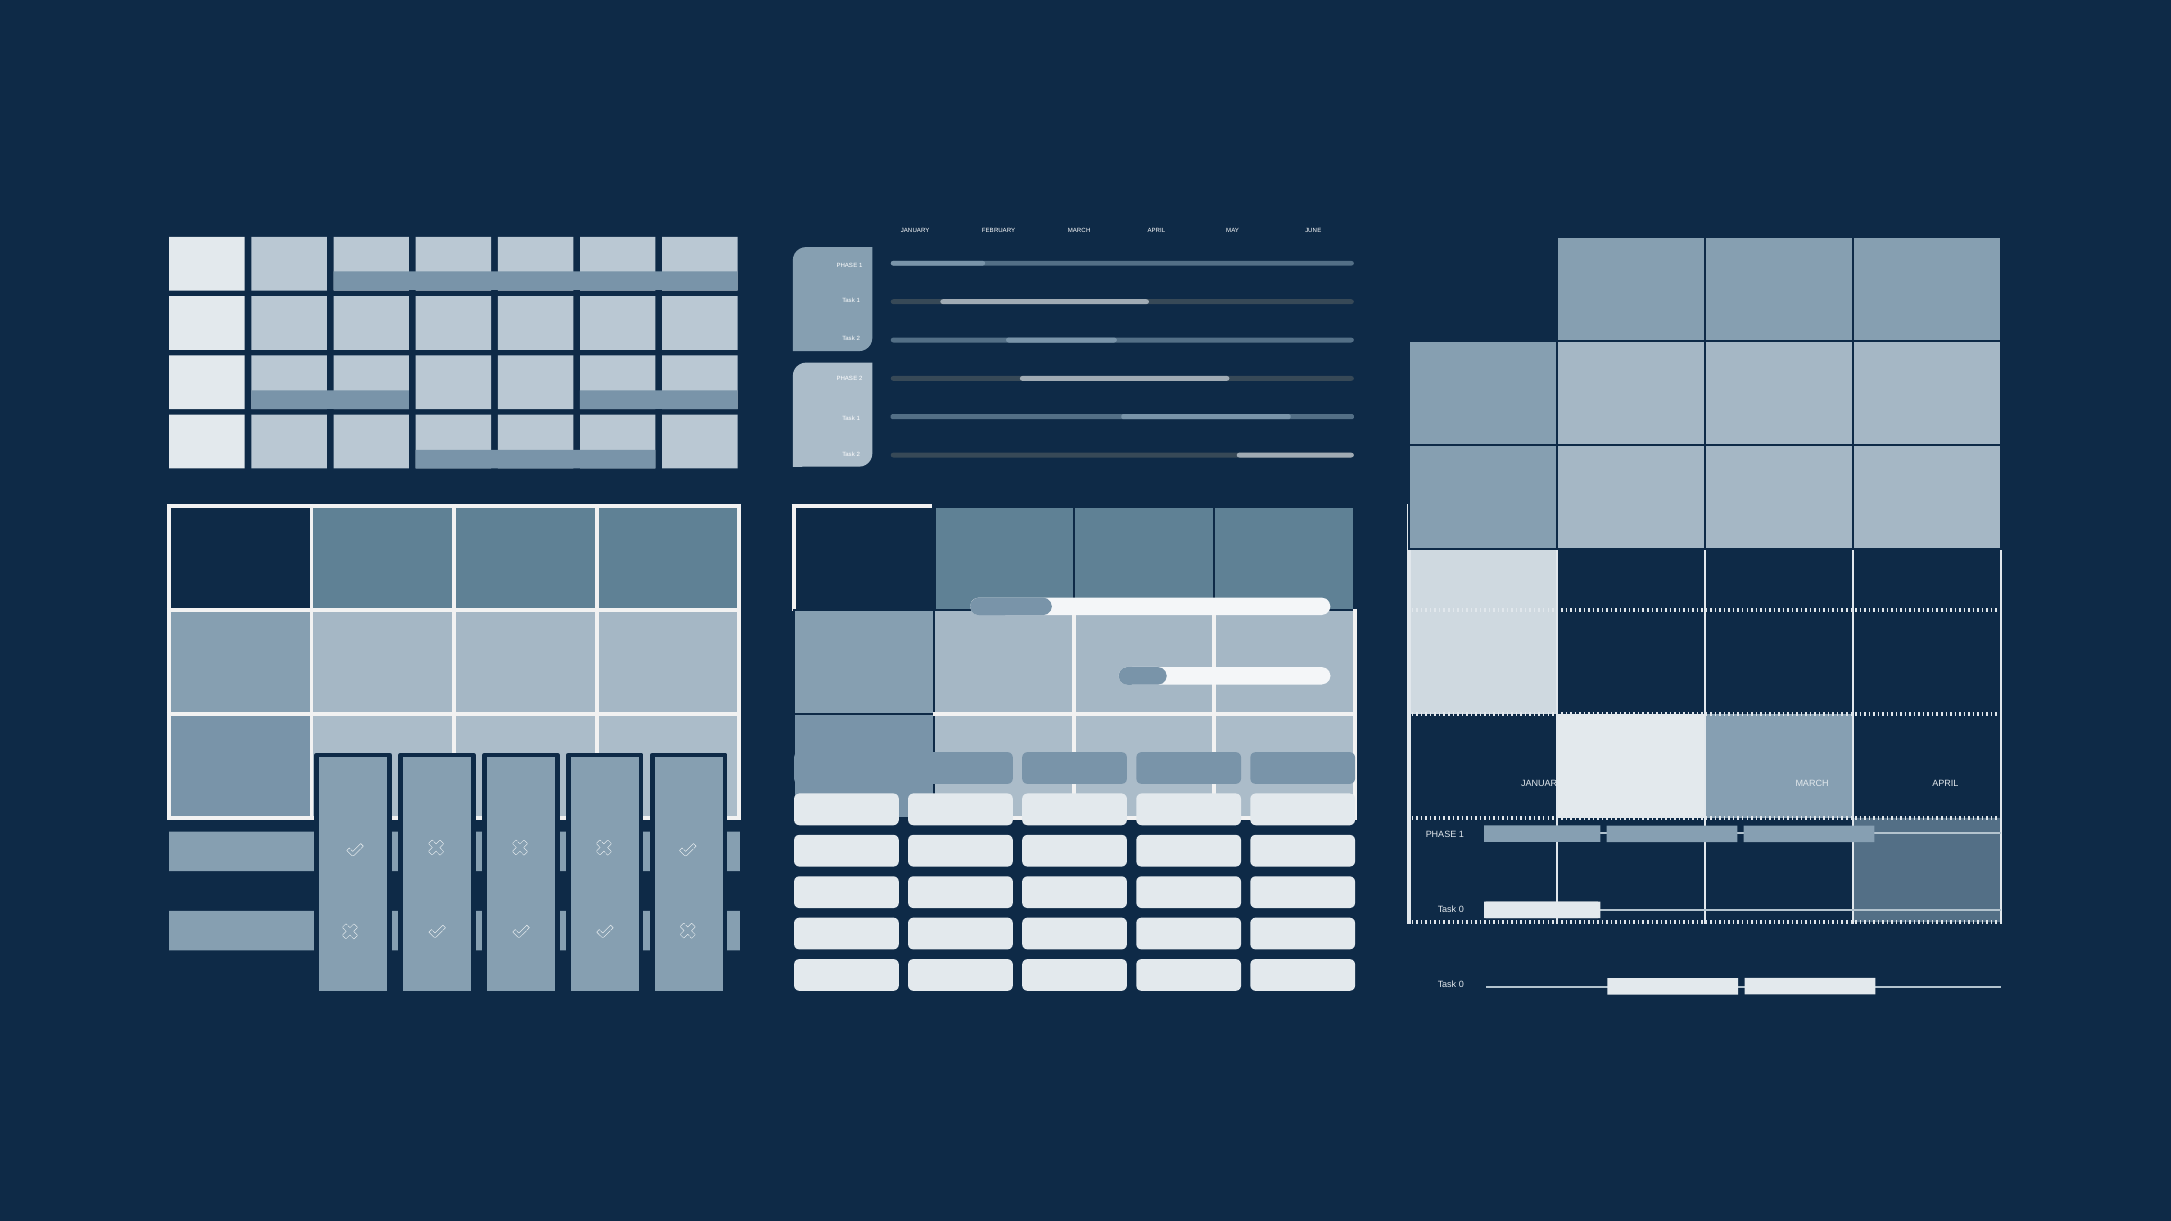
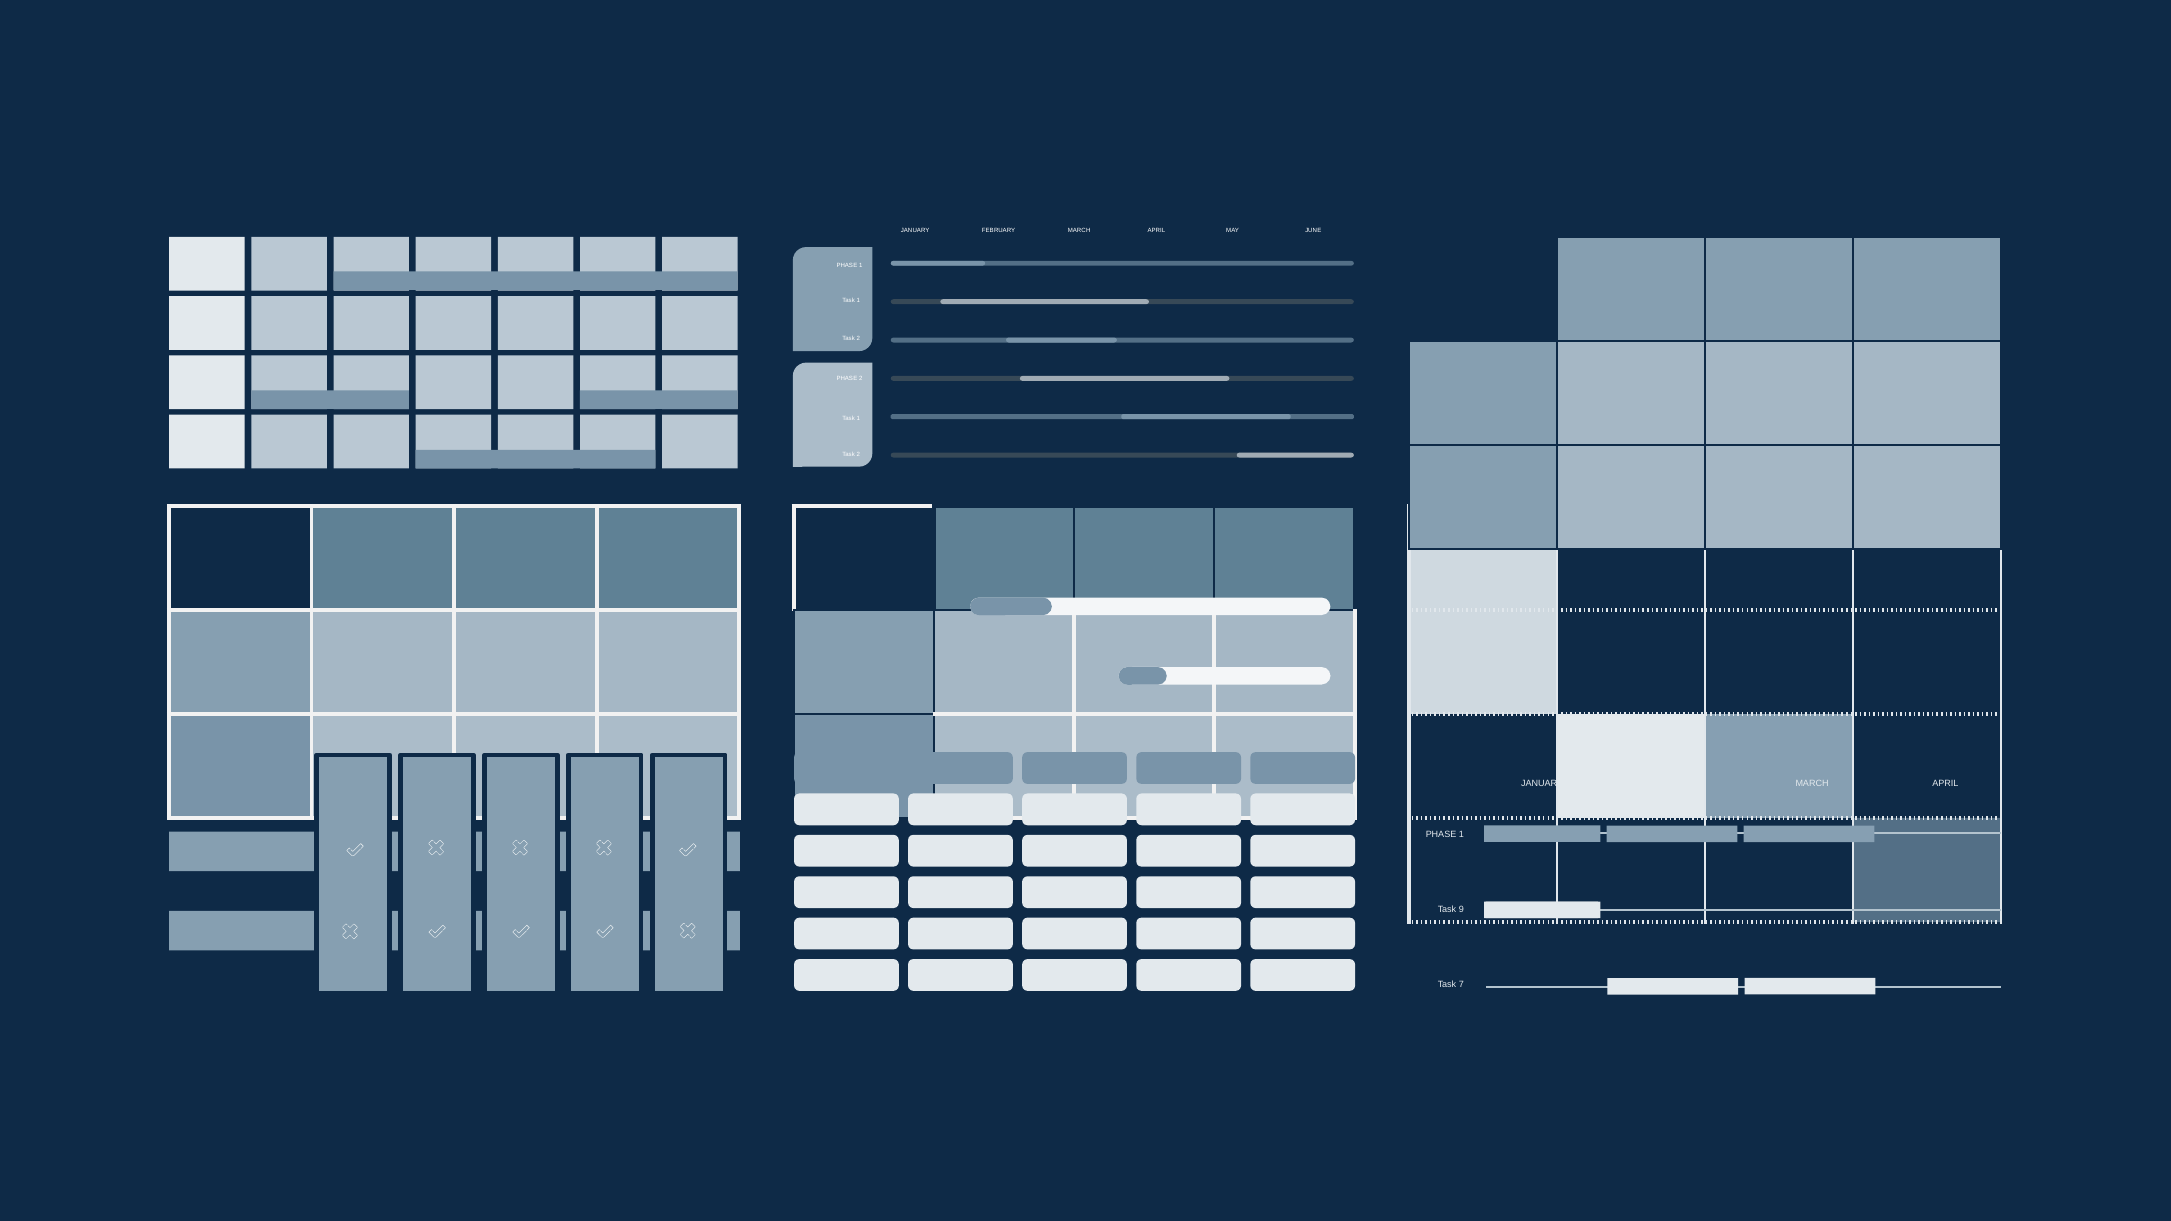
0: 0 -> 9 (1461, 909)
0: 0 -> 7 (1461, 984)
